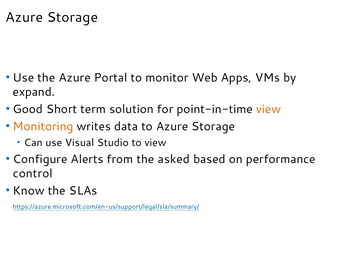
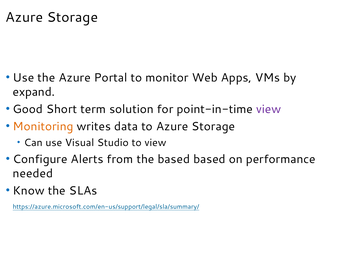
view colour: orange -> purple (269, 109)
the asked: asked -> based (174, 159)
control: control -> needed (33, 173)
